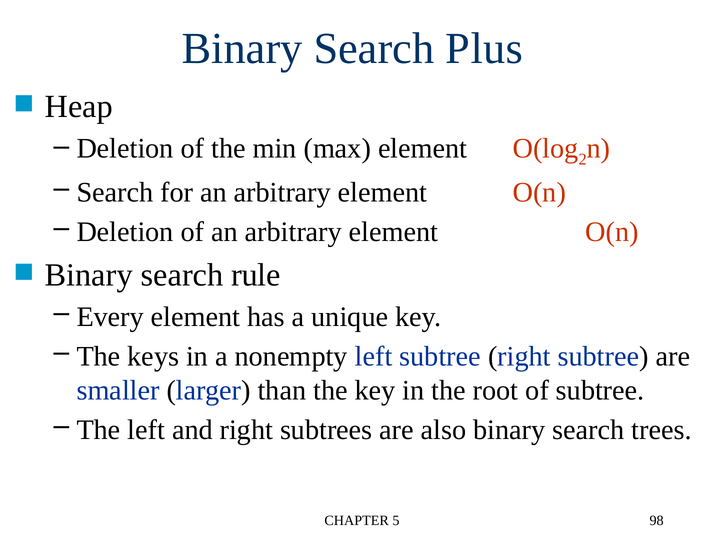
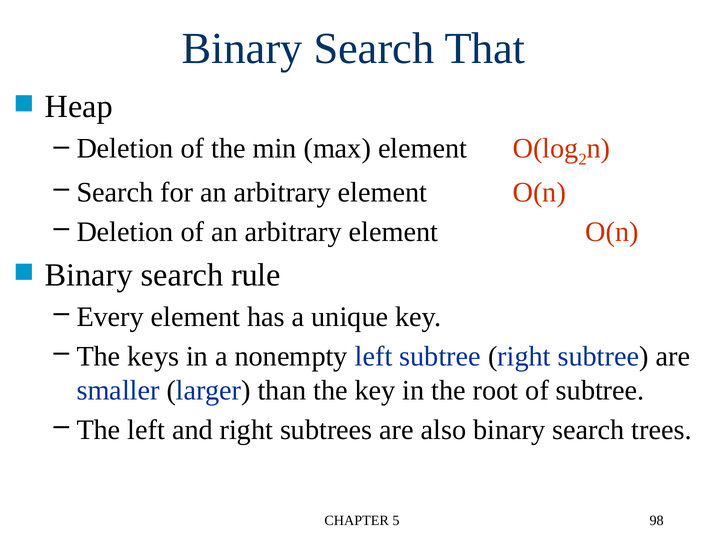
Plus: Plus -> That (485, 49)
